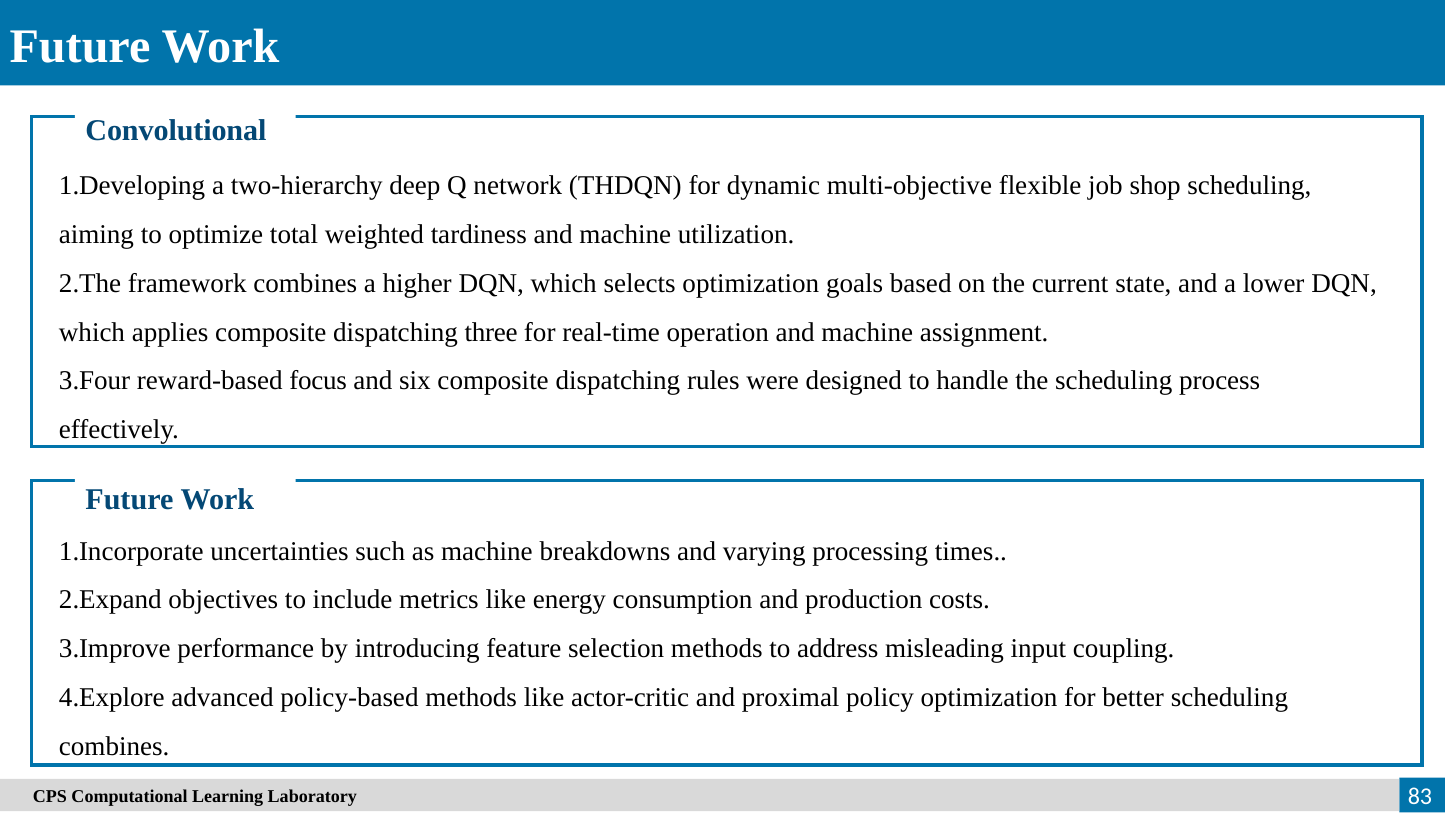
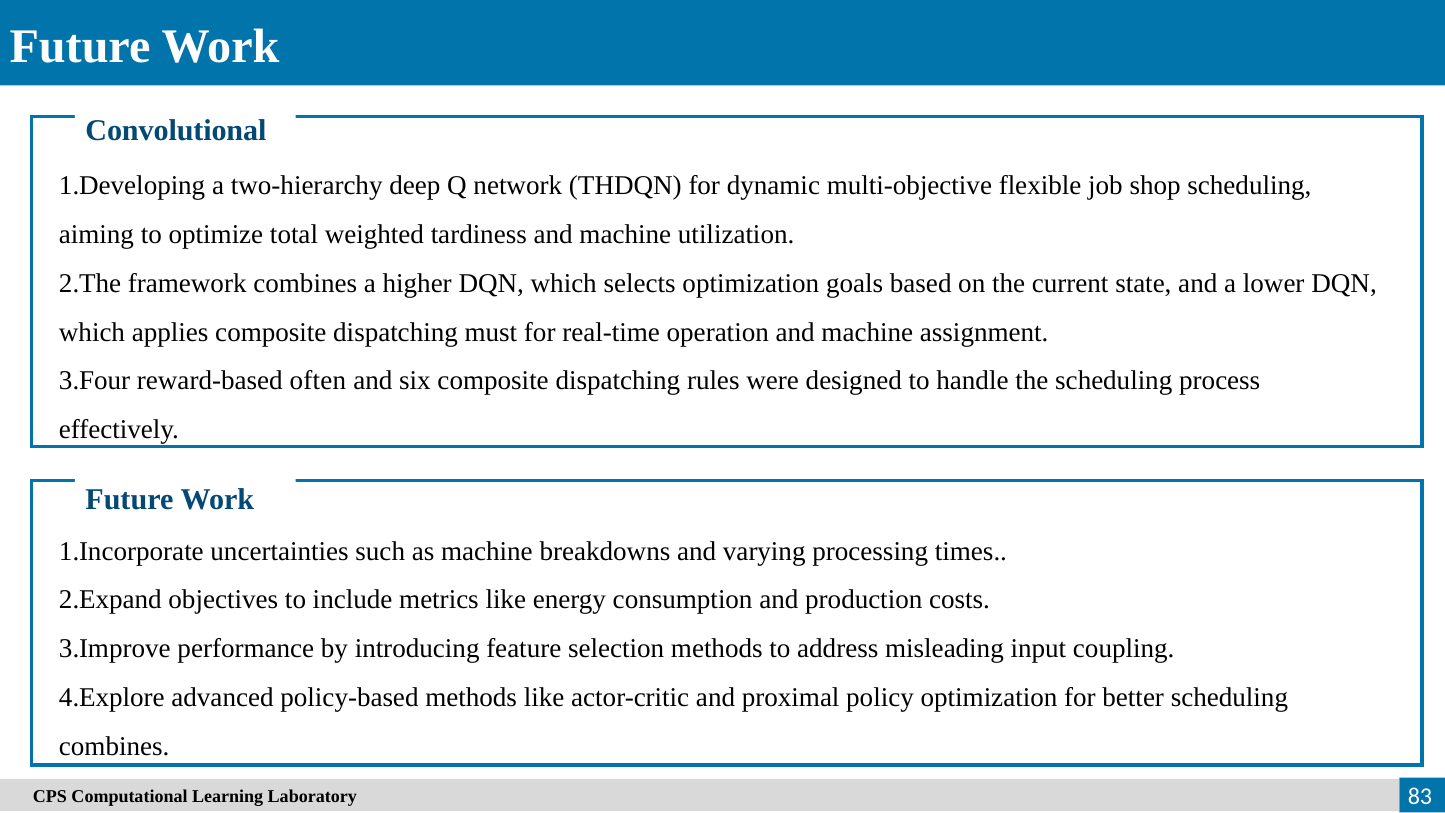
three: three -> must (491, 332)
focus: focus -> often (318, 381)
